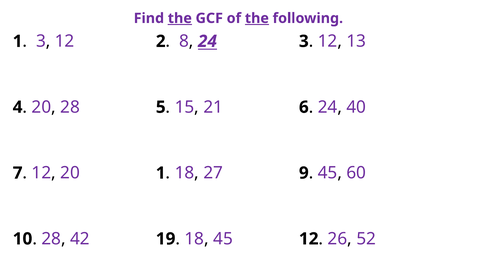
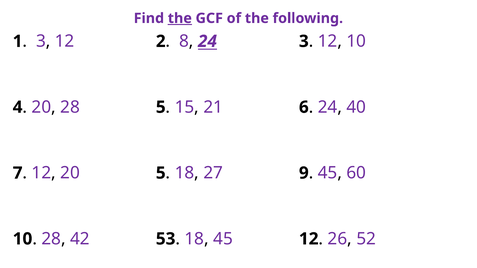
the underline: present -> none (257, 18)
12 13: 13 -> 10 (356, 41)
20 1: 1 -> 5 (161, 173)
19: 19 -> 53 (166, 239)
